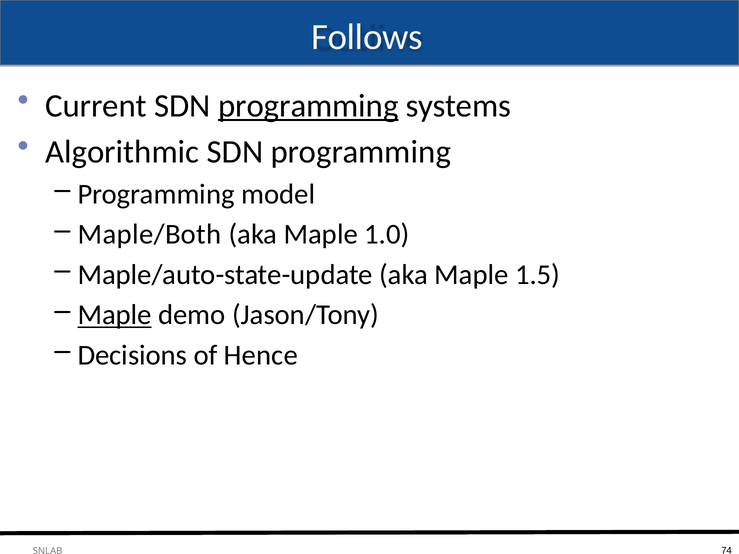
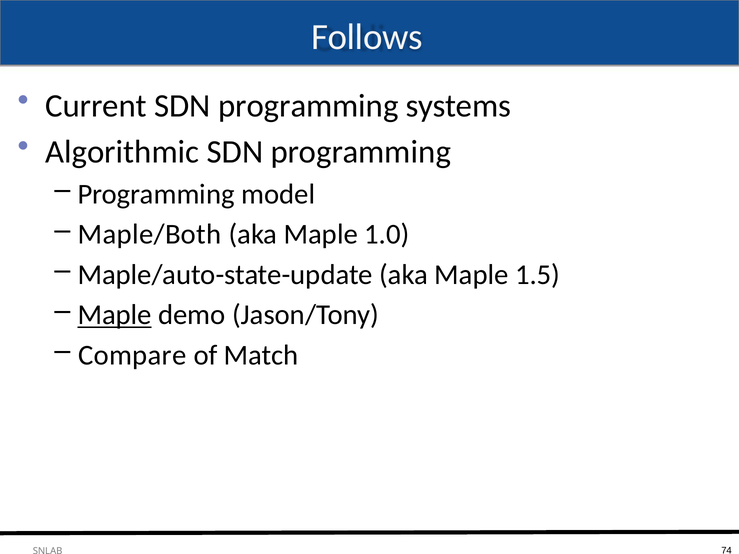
programming underline: present -> none (308, 106)
Decisions: Decisions -> Compare (132, 355)
Hence: Hence -> Match (261, 355)
